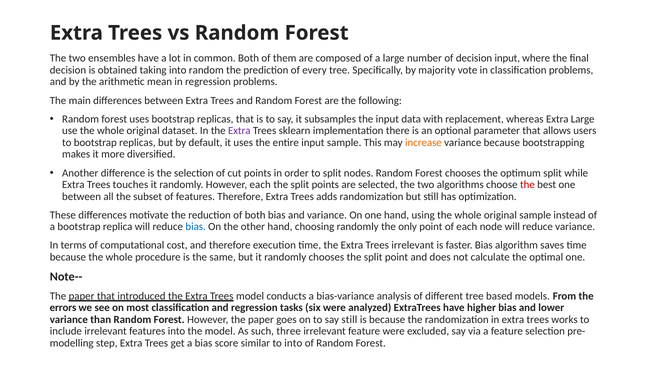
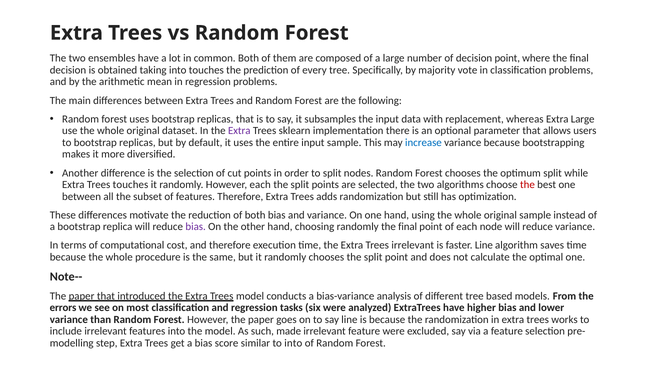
decision input: input -> point (507, 58)
into random: random -> touches (206, 70)
increase colour: orange -> blue (423, 143)
bias colour: blue -> purple (196, 227)
randomly the only: only -> final (408, 227)
faster Bias: Bias -> Line (484, 245)
say still: still -> line (349, 319)
three: three -> made (289, 331)
